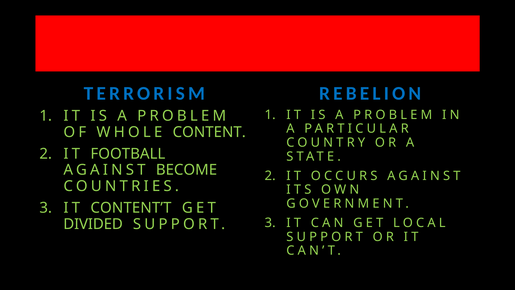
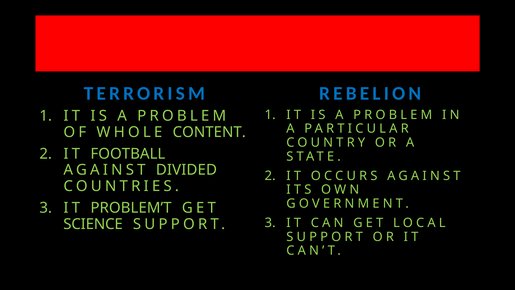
BECOME: BECOME -> DIVIDED (186, 170)
CONTENT’T: CONTENT’T -> PROBLEM’T (131, 208)
DIVIDED: DIVIDED -> SCIENCE (93, 224)
